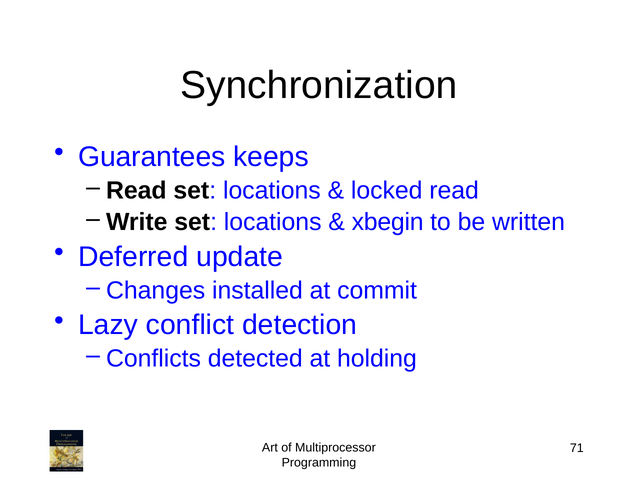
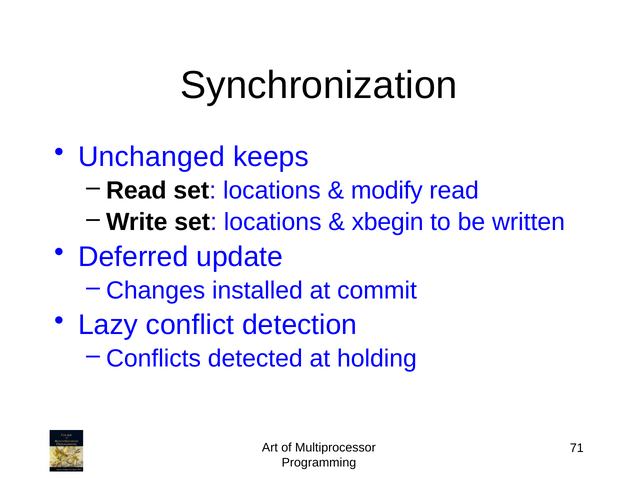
Guarantees: Guarantees -> Unchanged (152, 157)
locked: locked -> modify (387, 190)
